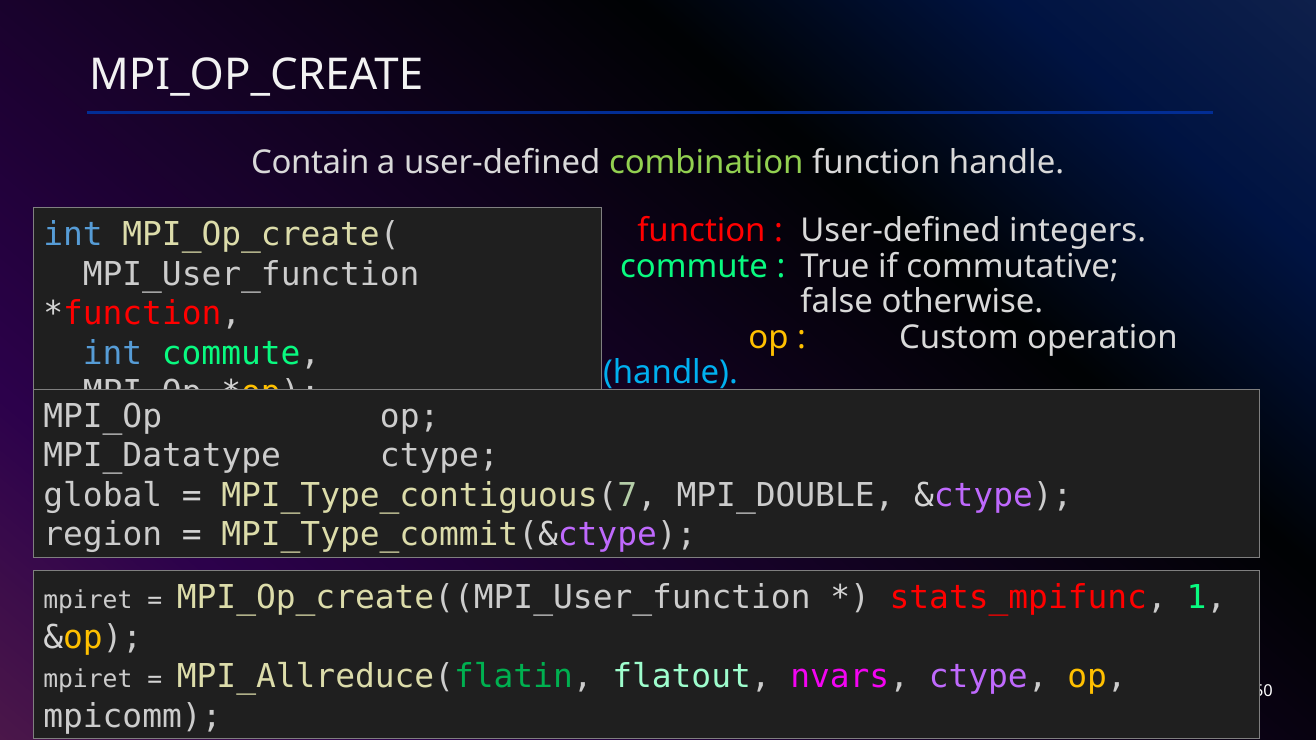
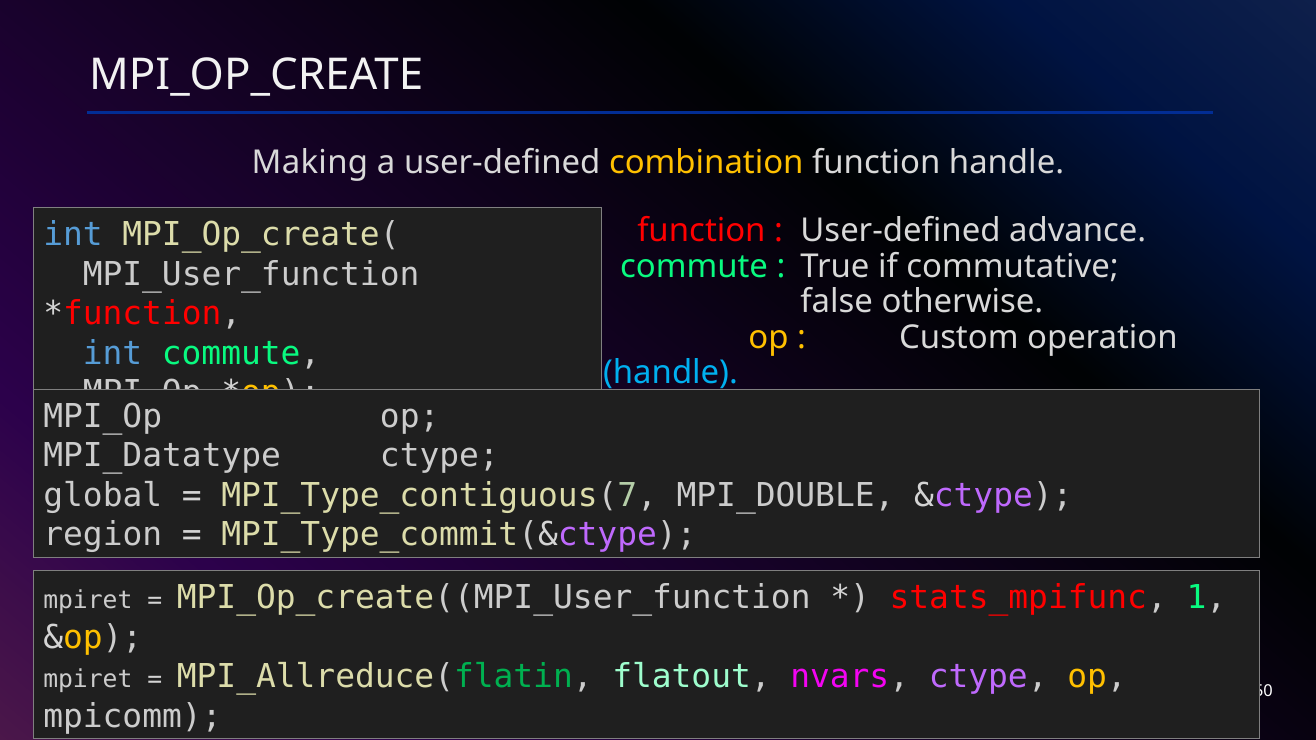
Contain: Contain -> Making (310, 163)
combination colour: light green -> yellow (706, 163)
integers: integers -> advance (1078, 231)
